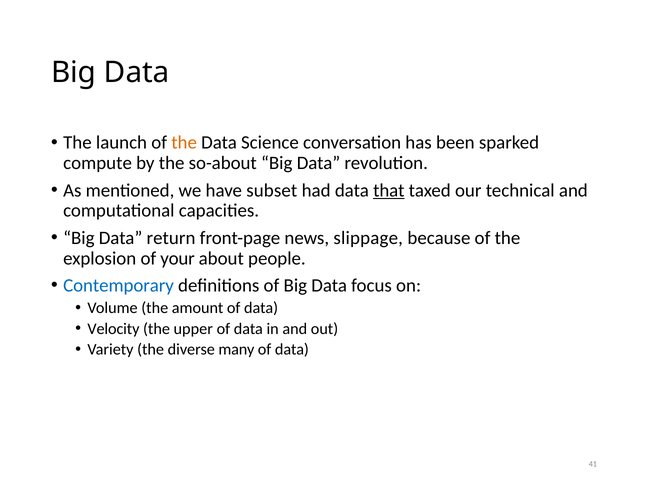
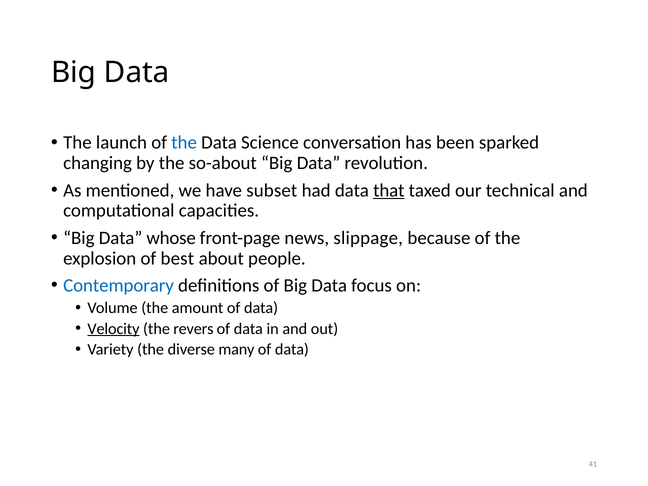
the colour: orange -> blue (184, 143)
compute: compute -> changing (98, 163)
return: return -> whose (171, 238)
your: your -> best (177, 258)
Velocity underline: none -> present (113, 329)
upper: upper -> revers (193, 329)
